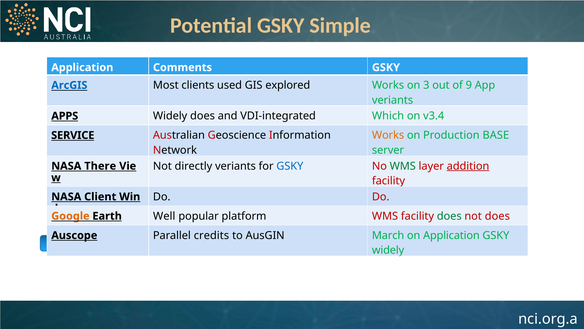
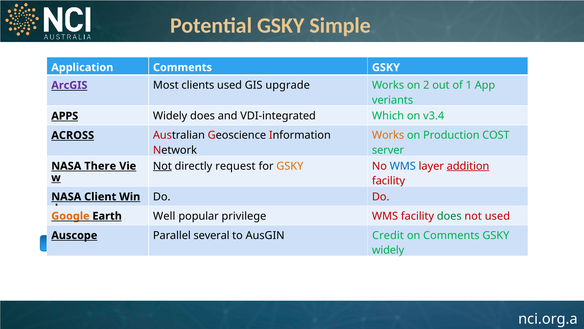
ArcGIS colour: blue -> purple (69, 85)
explored: explored -> upgrade (288, 85)
3: 3 -> 2 (426, 85)
9: 9 -> 1 (469, 85)
BASE: BASE -> COST (496, 135)
SERVICE: SERVICE -> ACROSS (73, 135)
Not underline: none -> present (162, 166)
directly veriants: veriants -> request (235, 166)
GSKY colour: blue -> orange (290, 166)
WMS colour: green -> blue (403, 166)
platform: platform -> privilege (244, 216)
not does: does -> used (497, 216)
credits: credits -> several (212, 235)
March: March -> Credit (388, 235)
on Application: Application -> Comments (451, 235)
